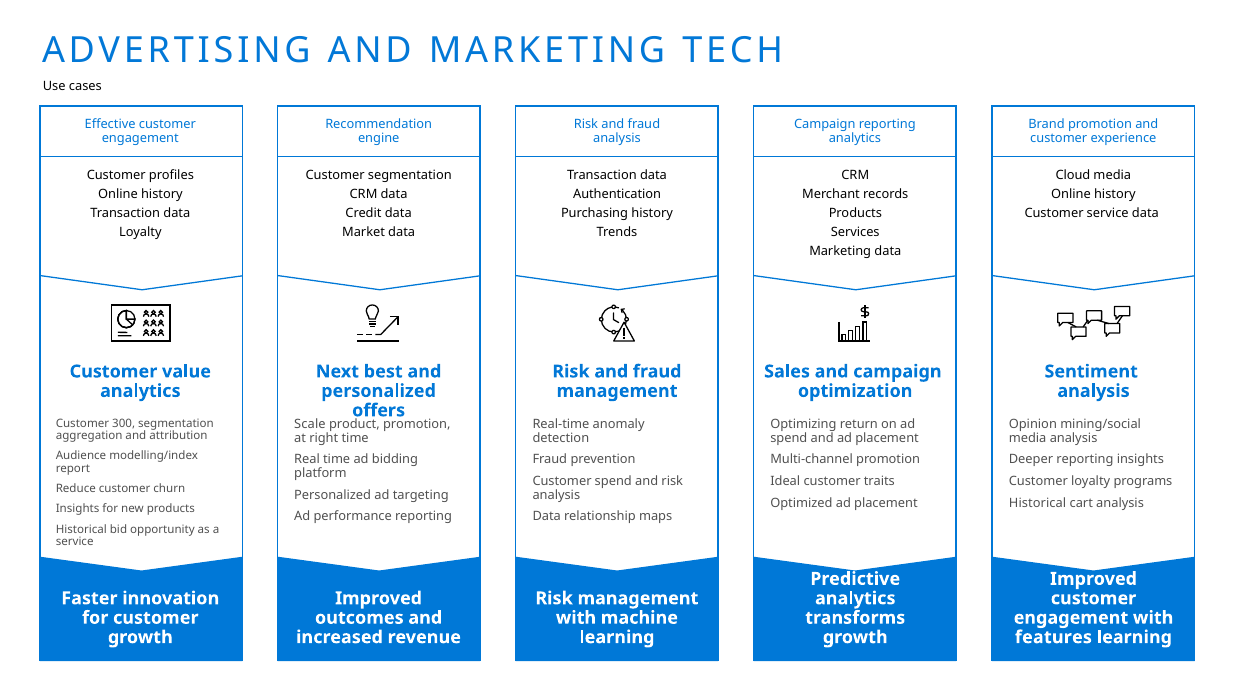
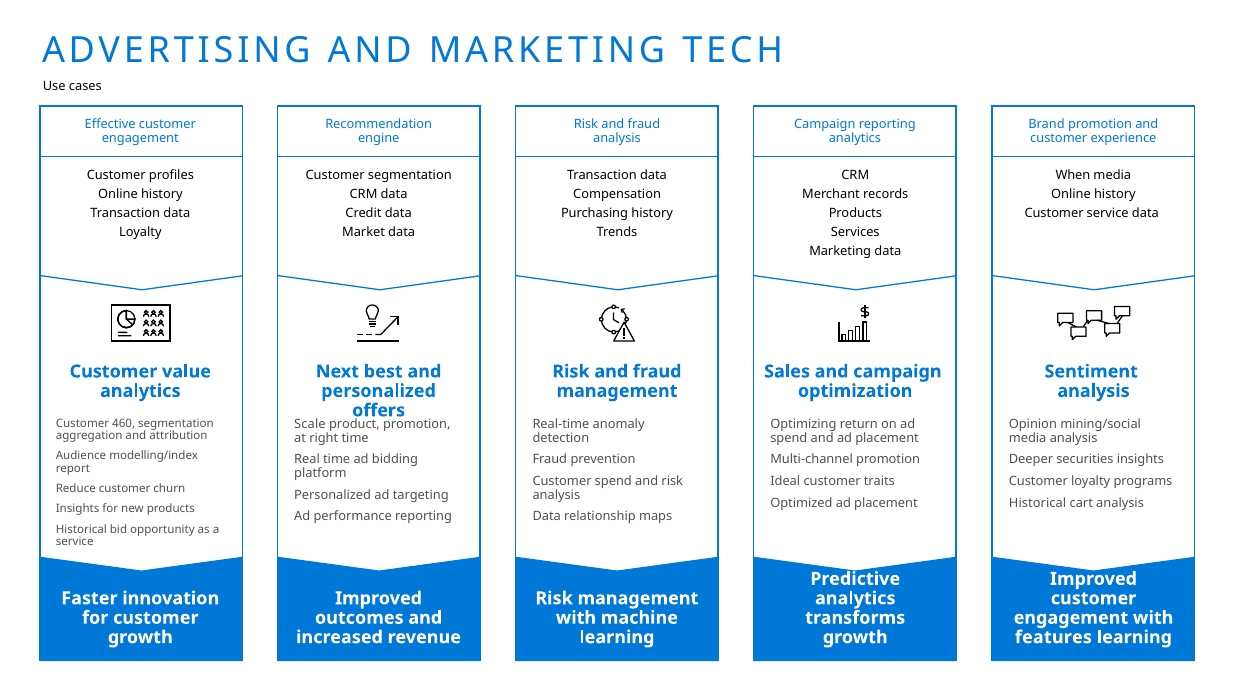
Cloud: Cloud -> When (1073, 175)
Authentication: Authentication -> Compensation (617, 194)
300: 300 -> 460 (124, 423)
Deeper reporting: reporting -> securities (1085, 460)
